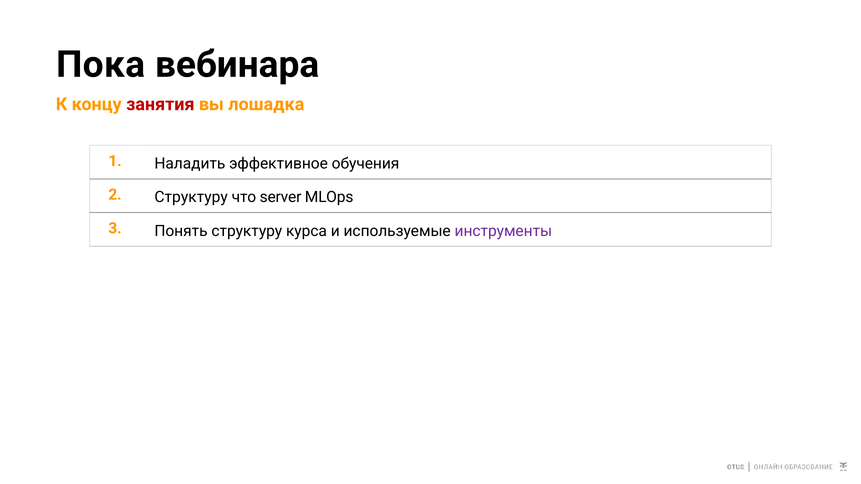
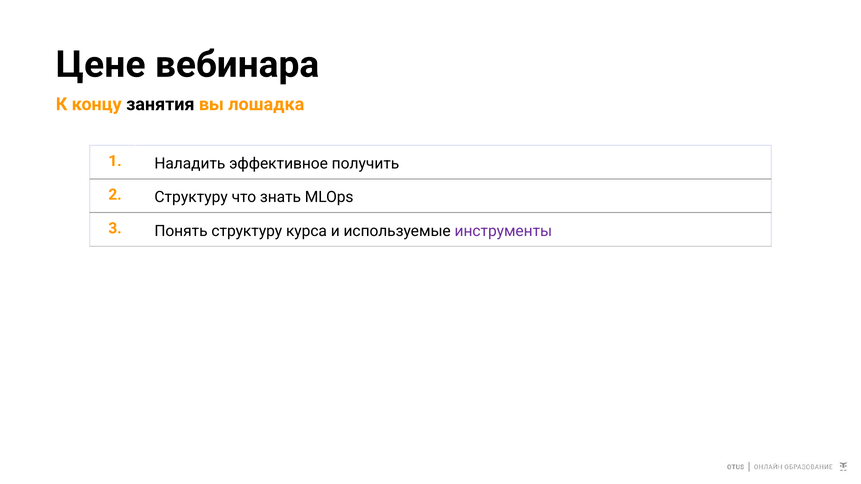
Пока: Пока -> Цене (101, 65)
занятия colour: red -> black (160, 104)
обучения: обучения -> получить (366, 164)
server: server -> знать (280, 197)
